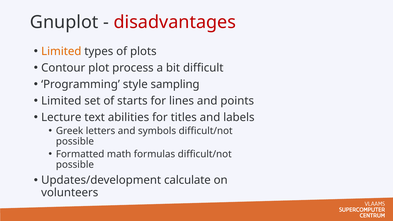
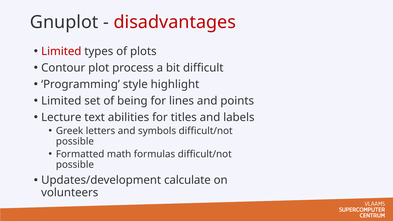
Limited colour: orange -> red (61, 51)
sampling: sampling -> highlight (175, 84)
starts: starts -> being (132, 101)
